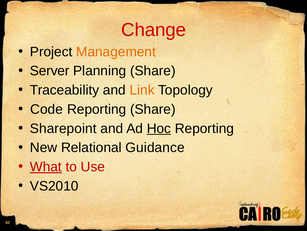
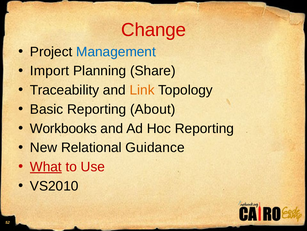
Management colour: orange -> blue (116, 52)
Server: Server -> Import (50, 71)
Code: Code -> Basic (47, 109)
Reporting Share: Share -> About (153, 109)
Sharepoint: Sharepoint -> Workbooks (63, 128)
Hoc underline: present -> none (159, 128)
